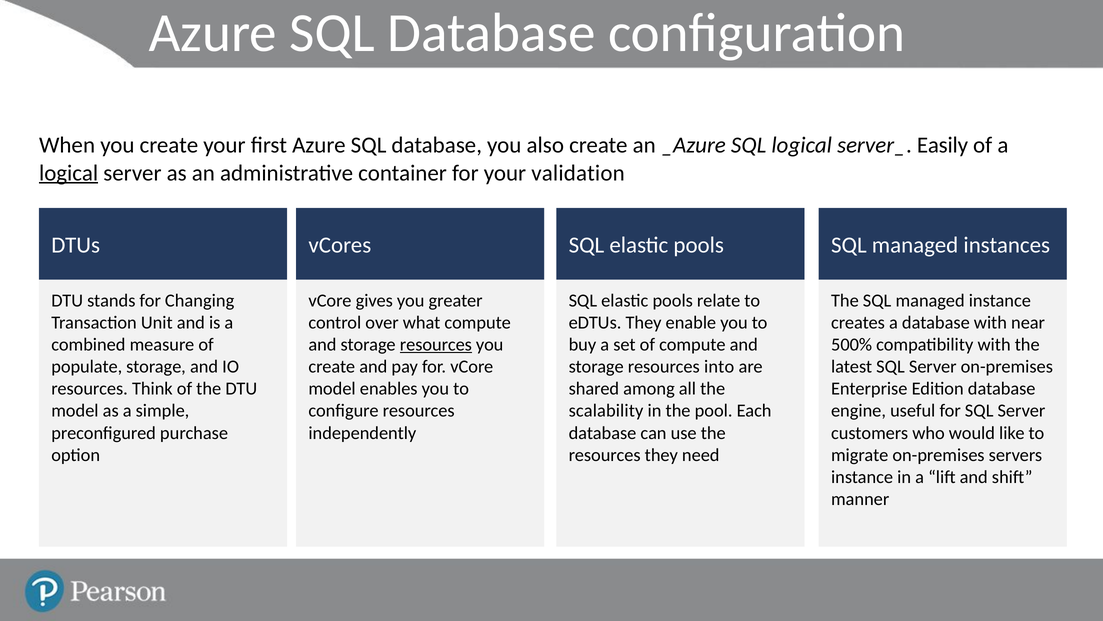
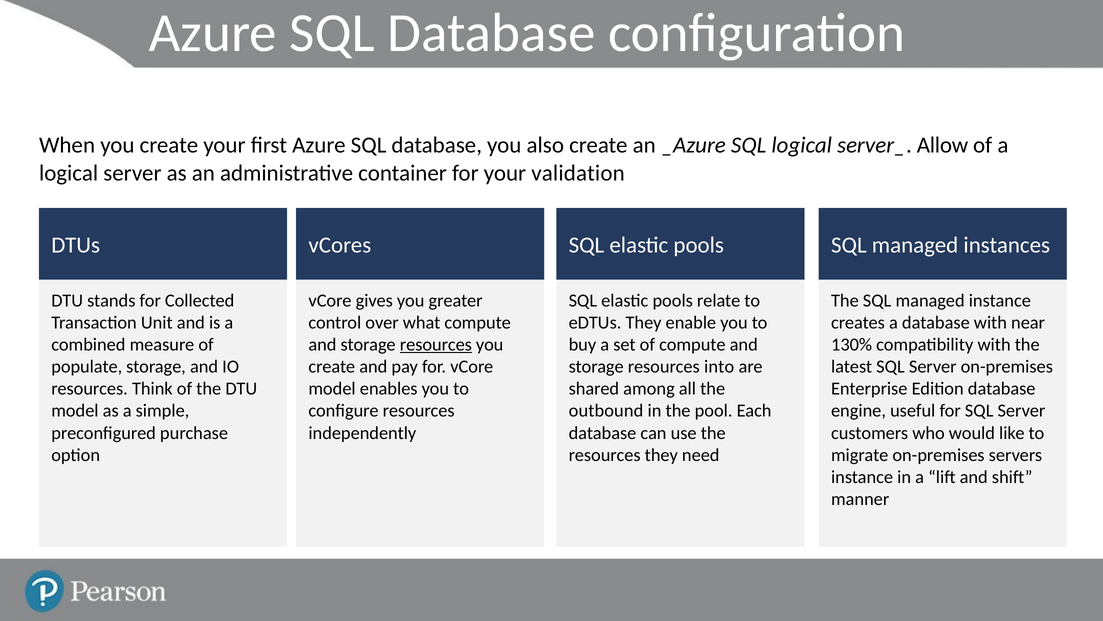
Easily: Easily -> Allow (942, 145)
logical underline: present -> none (69, 173)
Changing: Changing -> Collected (200, 300)
500%: 500% -> 130% (852, 344)
scalability: scalability -> outbound (606, 411)
